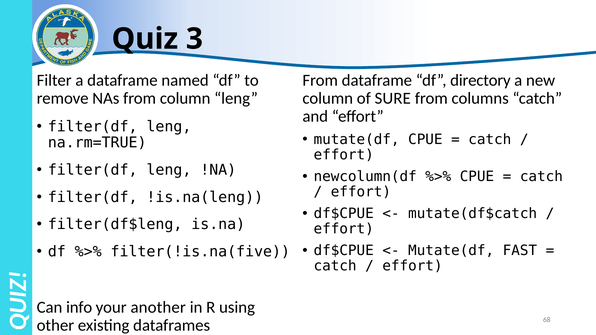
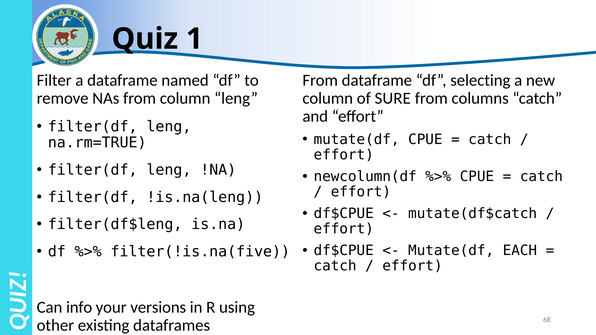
3: 3 -> 1 (194, 39)
directory: directory -> selecting (480, 80)
FAST: FAST -> EACH (520, 251)
another: another -> versions (158, 307)
